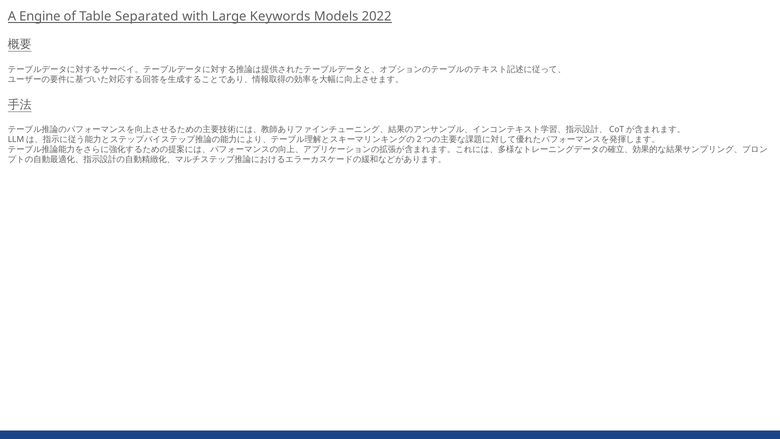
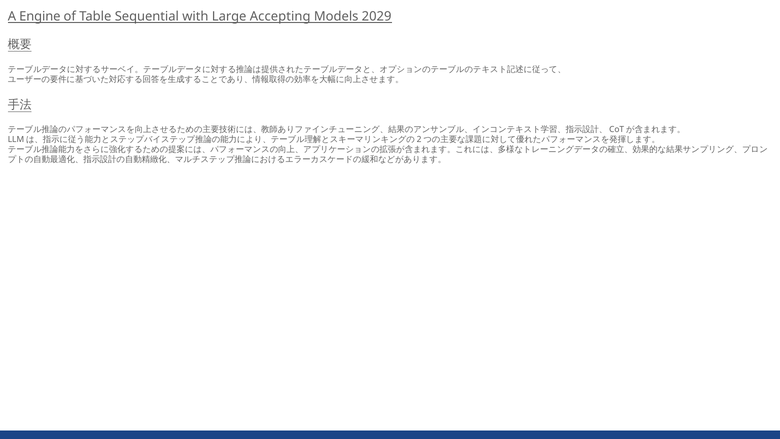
Separated: Separated -> Sequential (147, 17)
Keywords: Keywords -> Accepting (280, 17)
2022: 2022 -> 2029 (377, 17)
